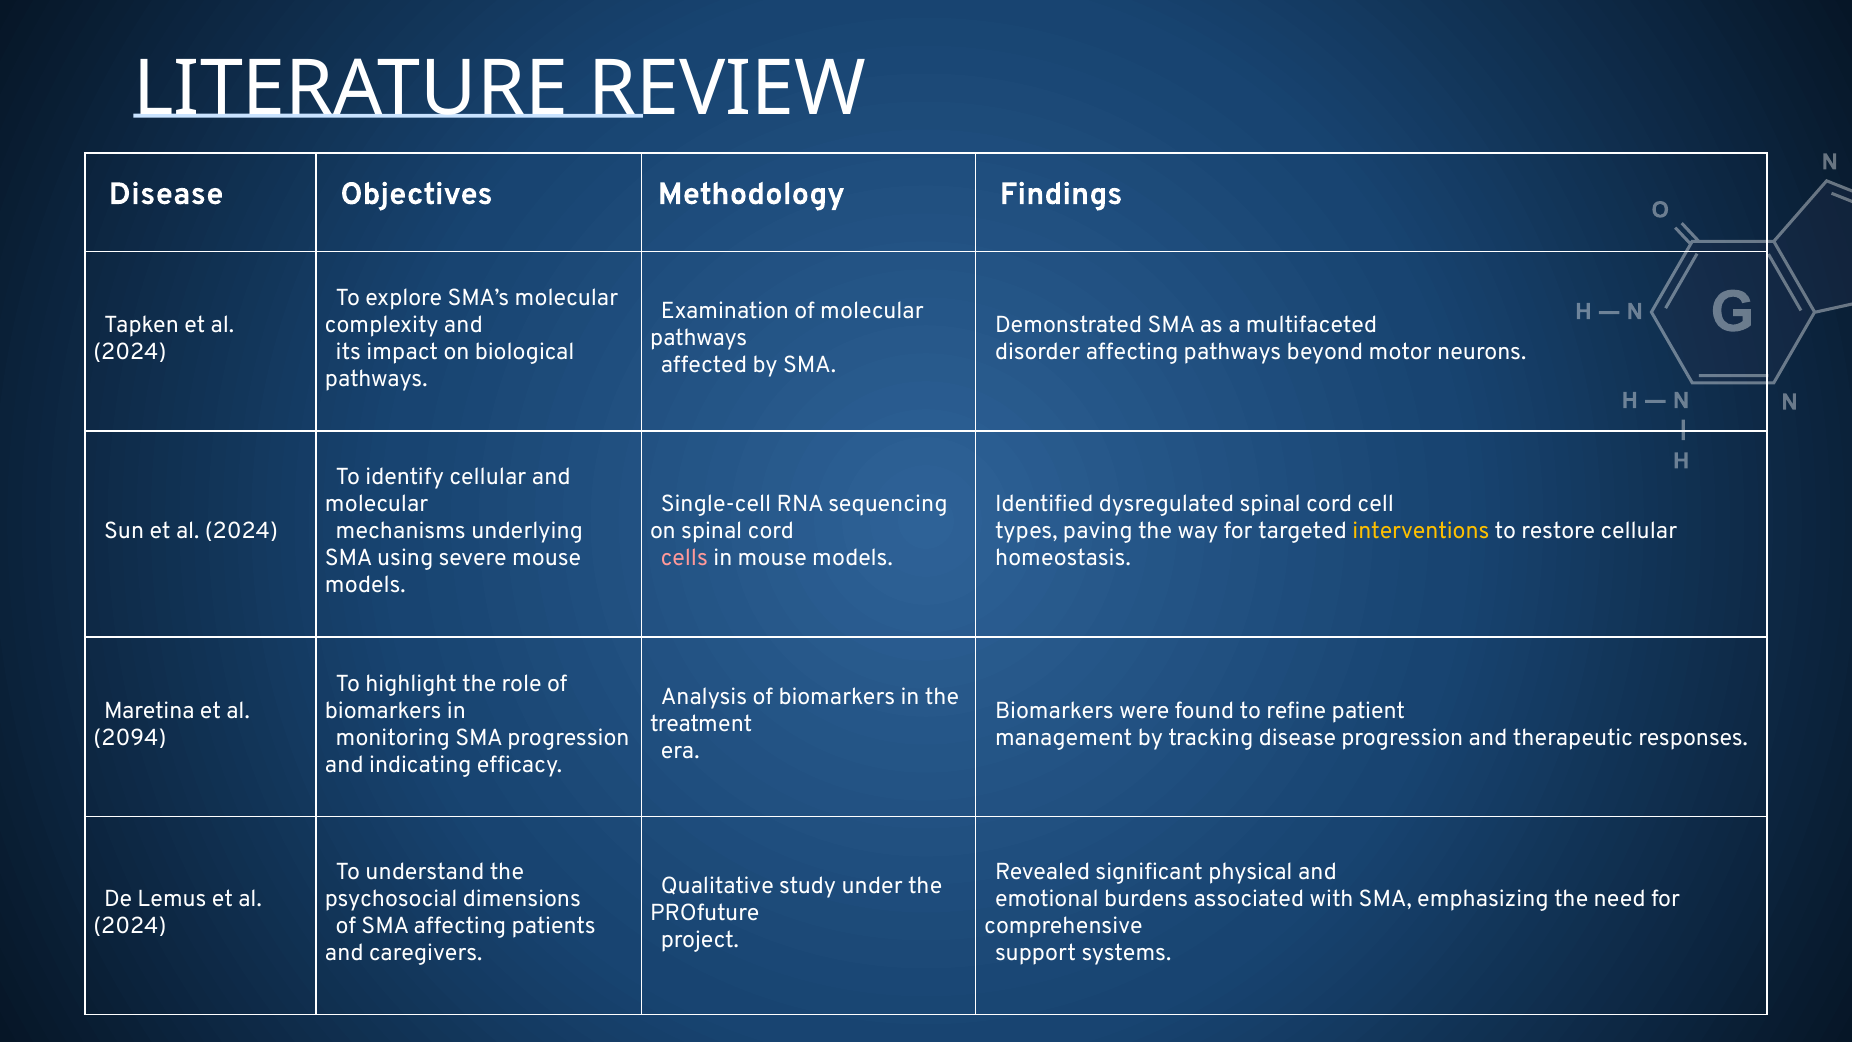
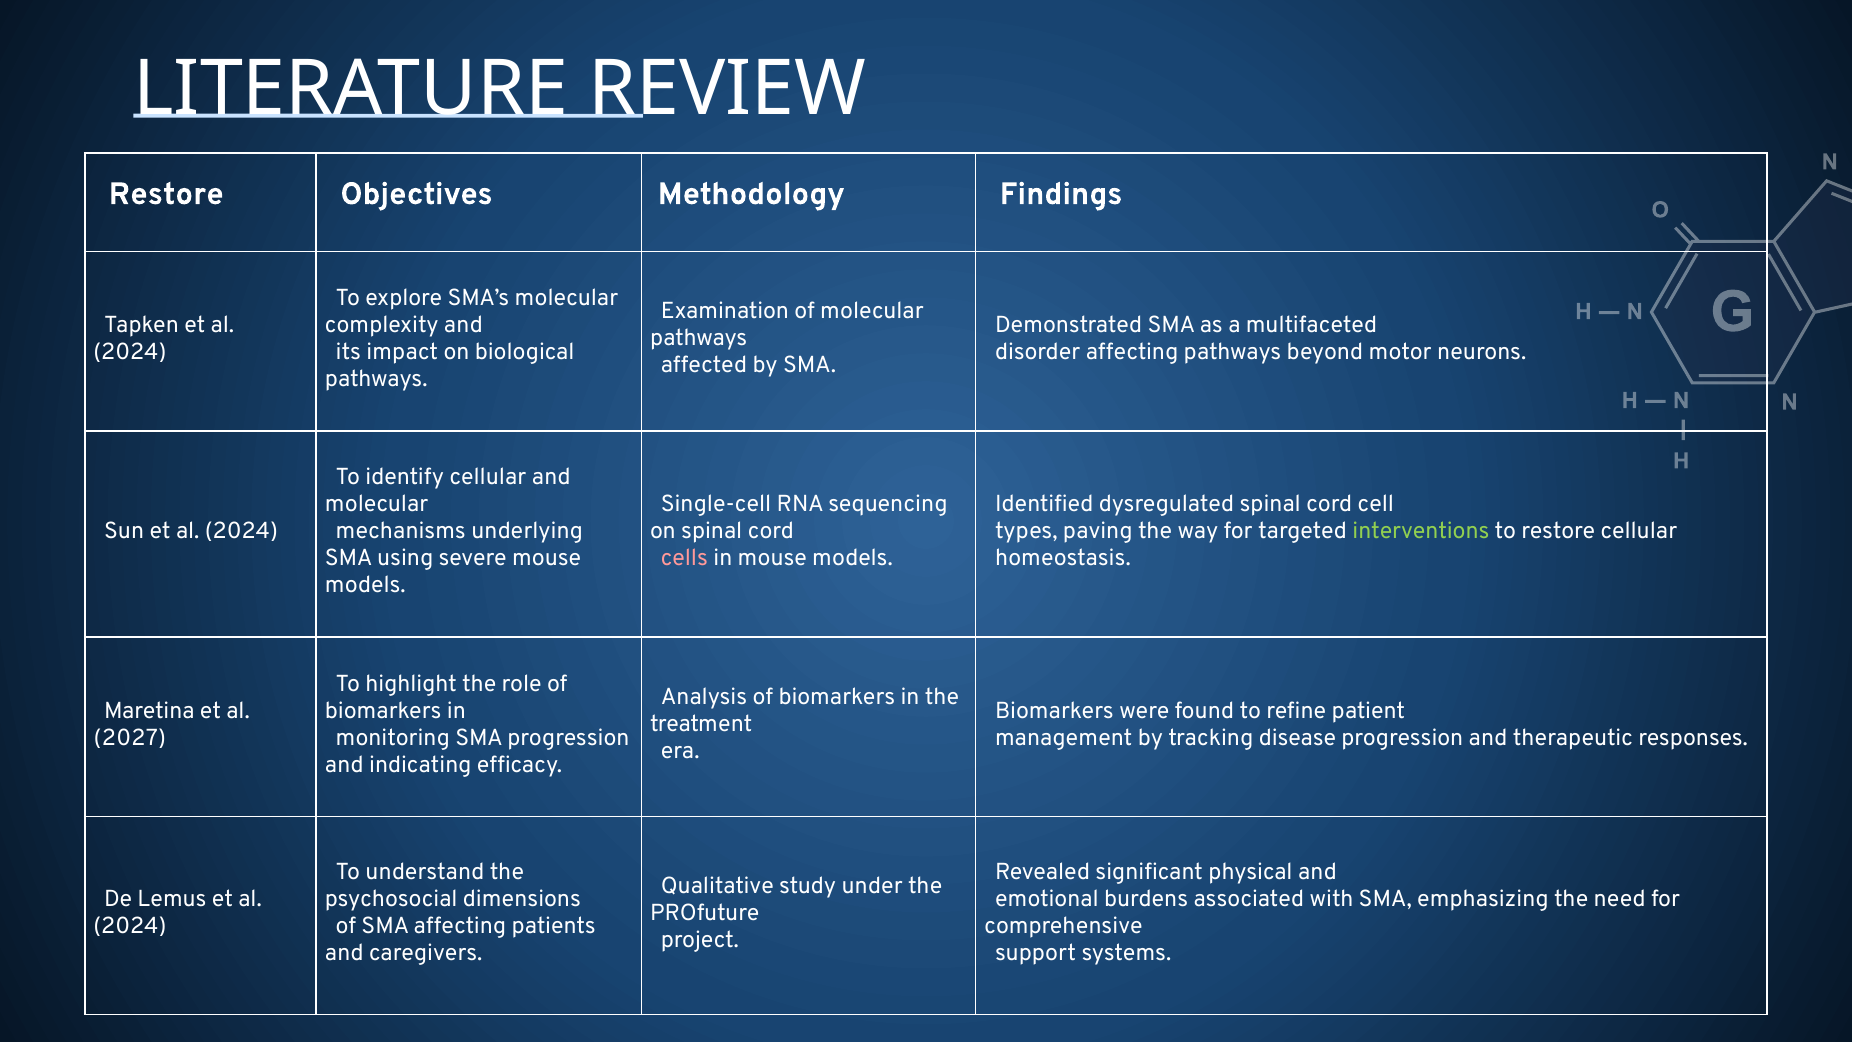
Disease: Disease -> Restore (166, 194)
interventions colour: yellow -> light green (1421, 531)
2094: 2094 -> 2027 (130, 737)
